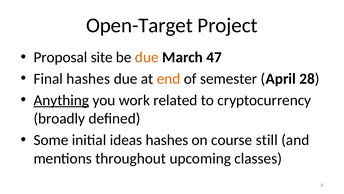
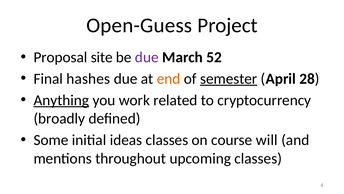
Open-Target: Open-Target -> Open-Guess (139, 25)
due colour: orange -> purple (147, 57)
47: 47 -> 52 (214, 57)
semester underline: none -> present (229, 79)
ideas hashes: hashes -> classes (167, 140)
still: still -> will (267, 140)
